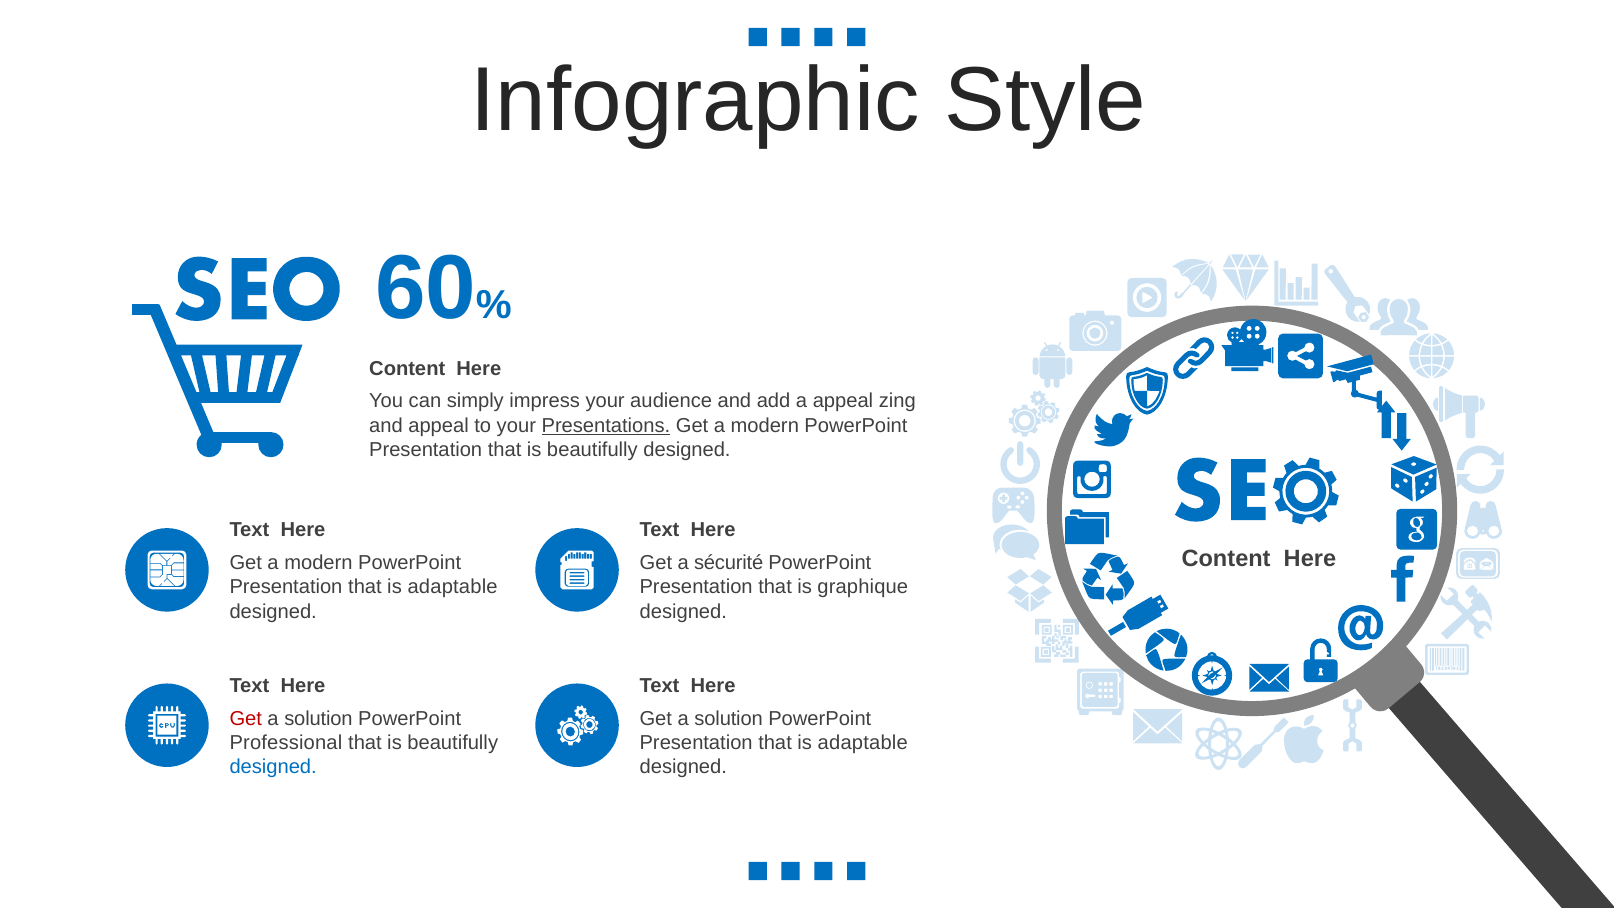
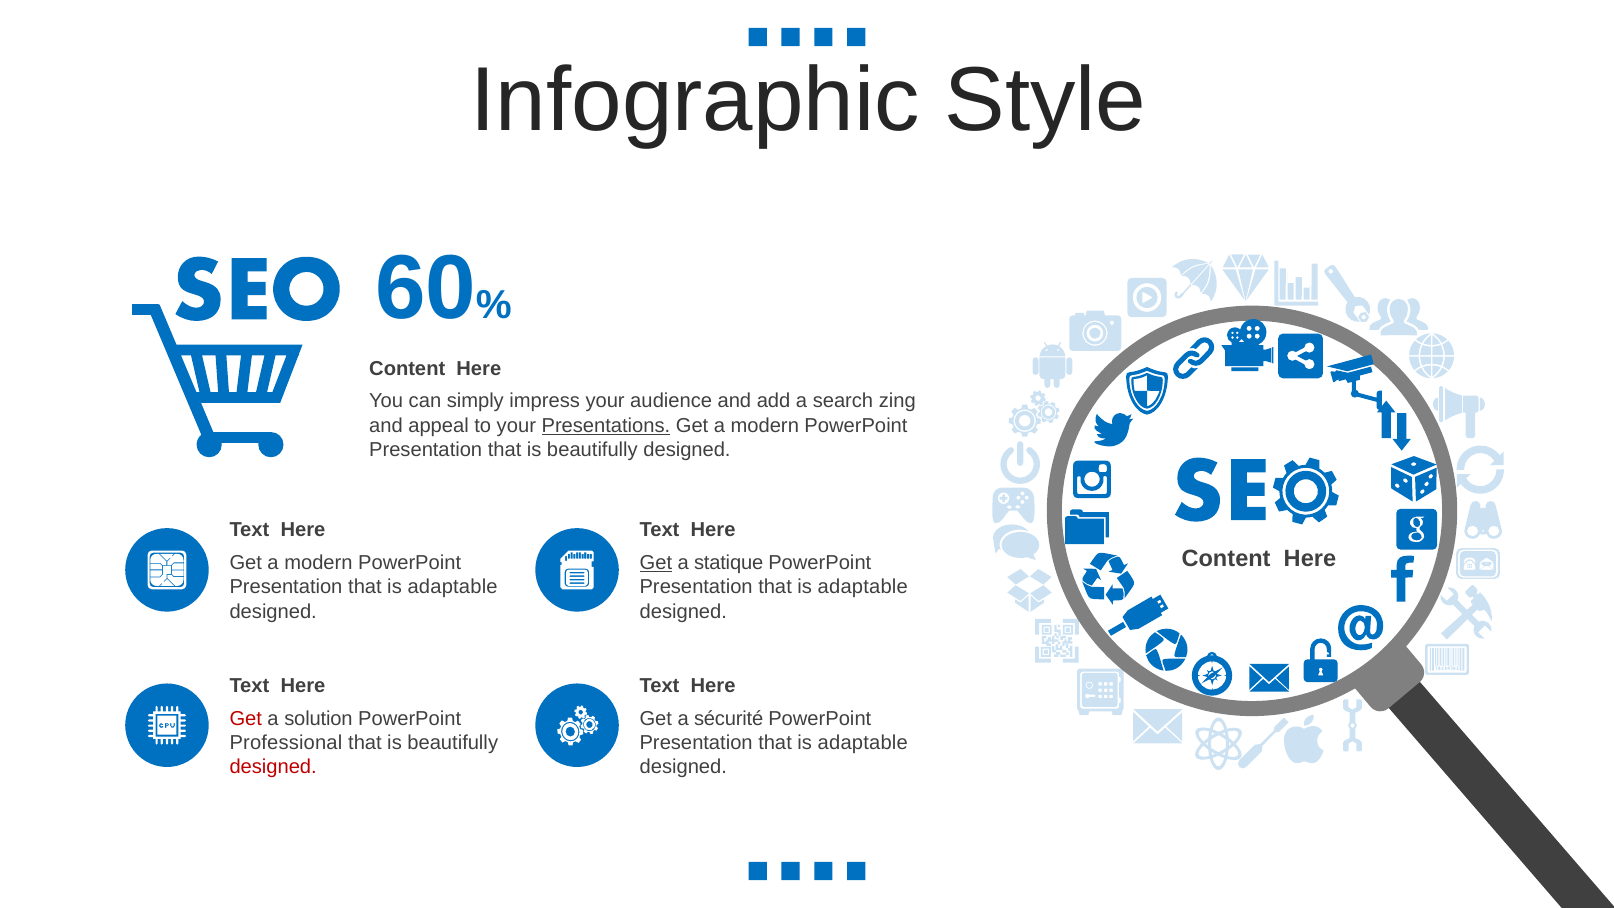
a appeal: appeal -> search (843, 401)
Get underline: none -> present (656, 563)
sécurité: sécurité -> statique (729, 563)
graphique: graphique -> adaptable (863, 587)
solution: solution -> sécurité (729, 718)
designed colour: blue -> red (273, 767)
